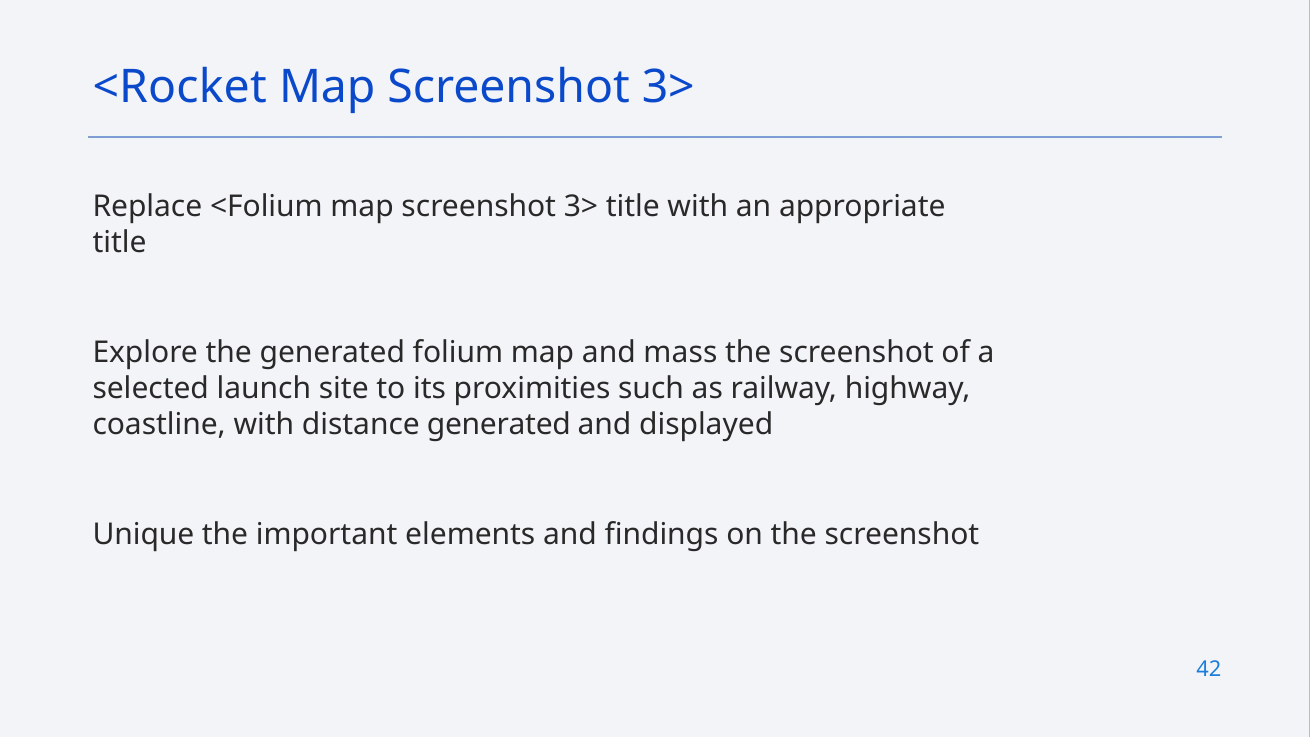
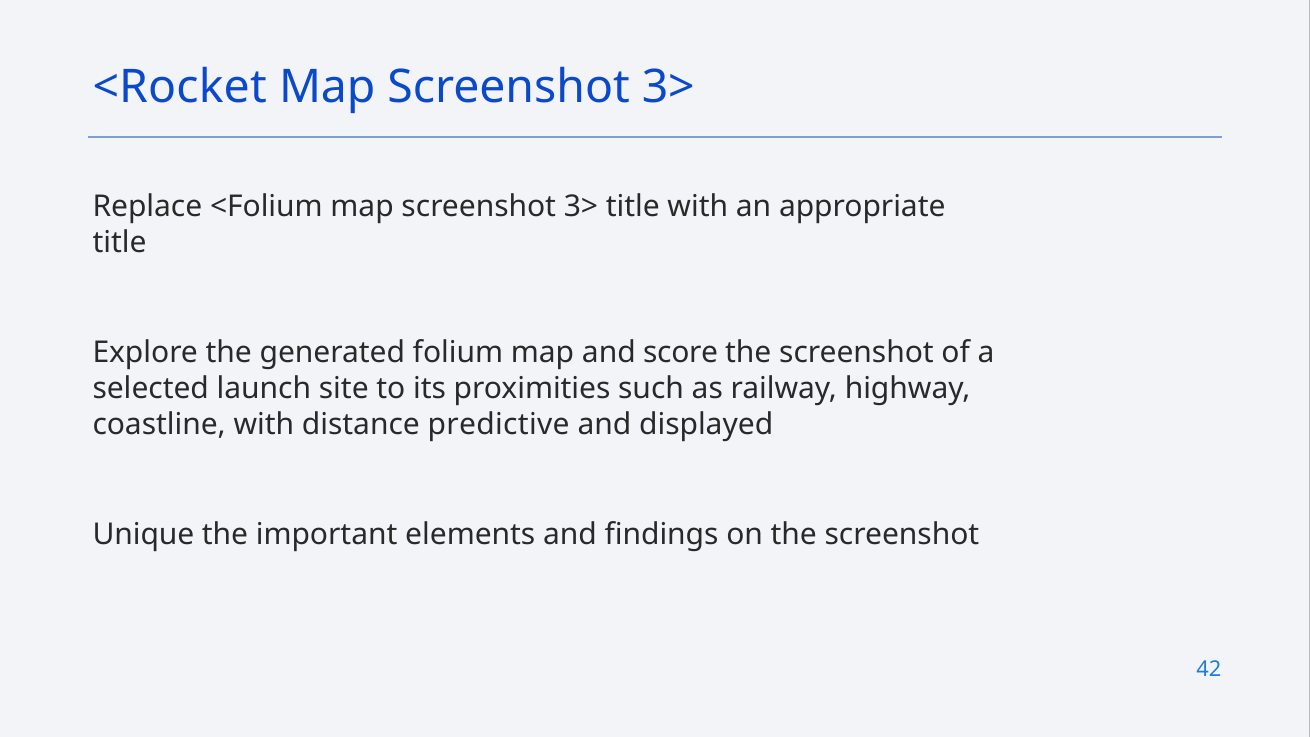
mass: mass -> score (681, 353)
distance generated: generated -> predictive (499, 425)
